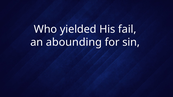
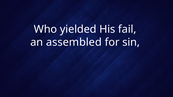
abounding: abounding -> assembled (74, 42)
